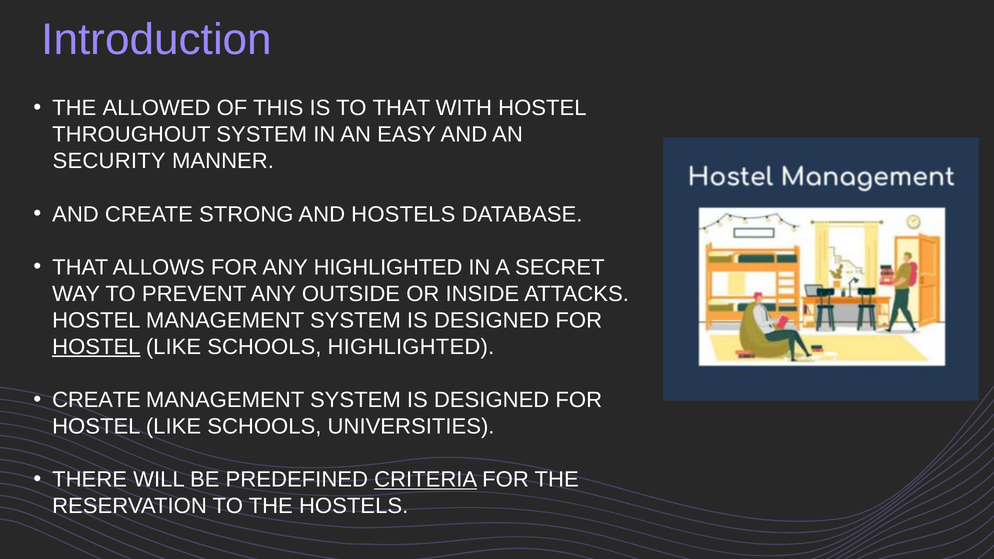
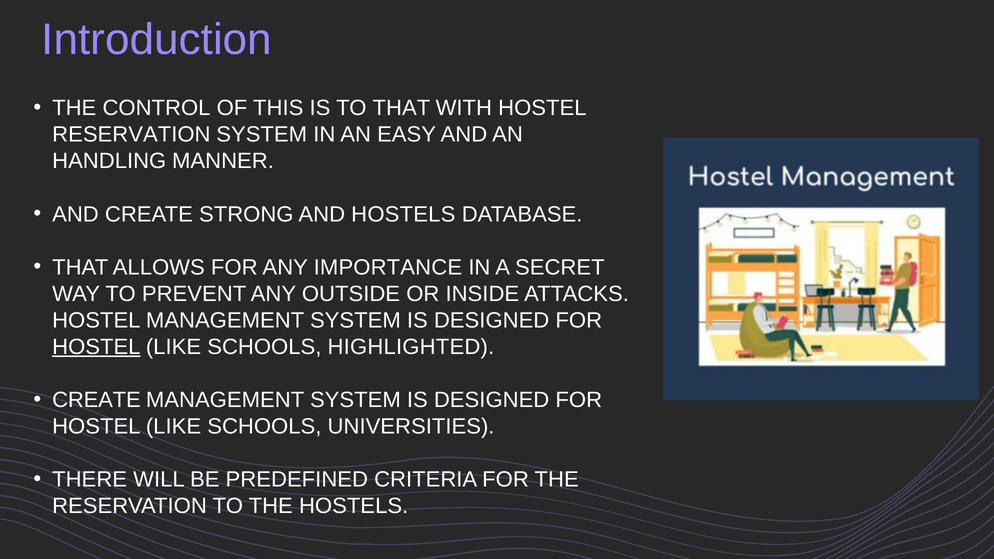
ALLOWED: ALLOWED -> CONTROL (156, 108)
THROUGHOUT: THROUGHOUT -> RESERVATION (131, 135)
SECURITY: SECURITY -> HANDLING (109, 161)
ANY HIGHLIGHTED: HIGHLIGHTED -> IMPORTANCE (388, 267)
CRITERIA underline: present -> none (426, 480)
